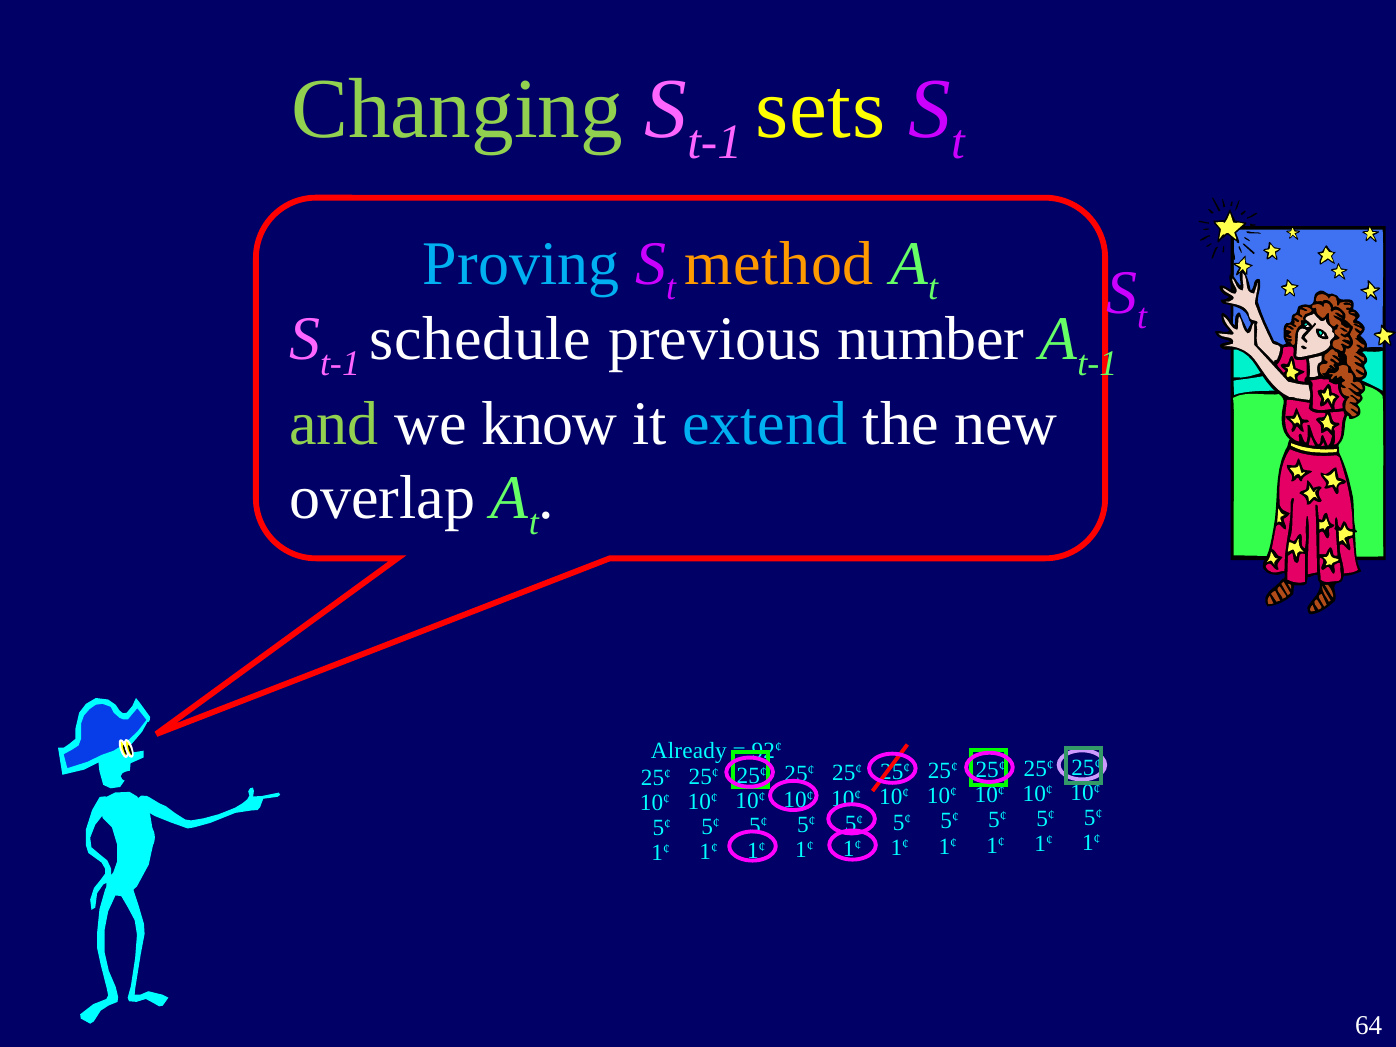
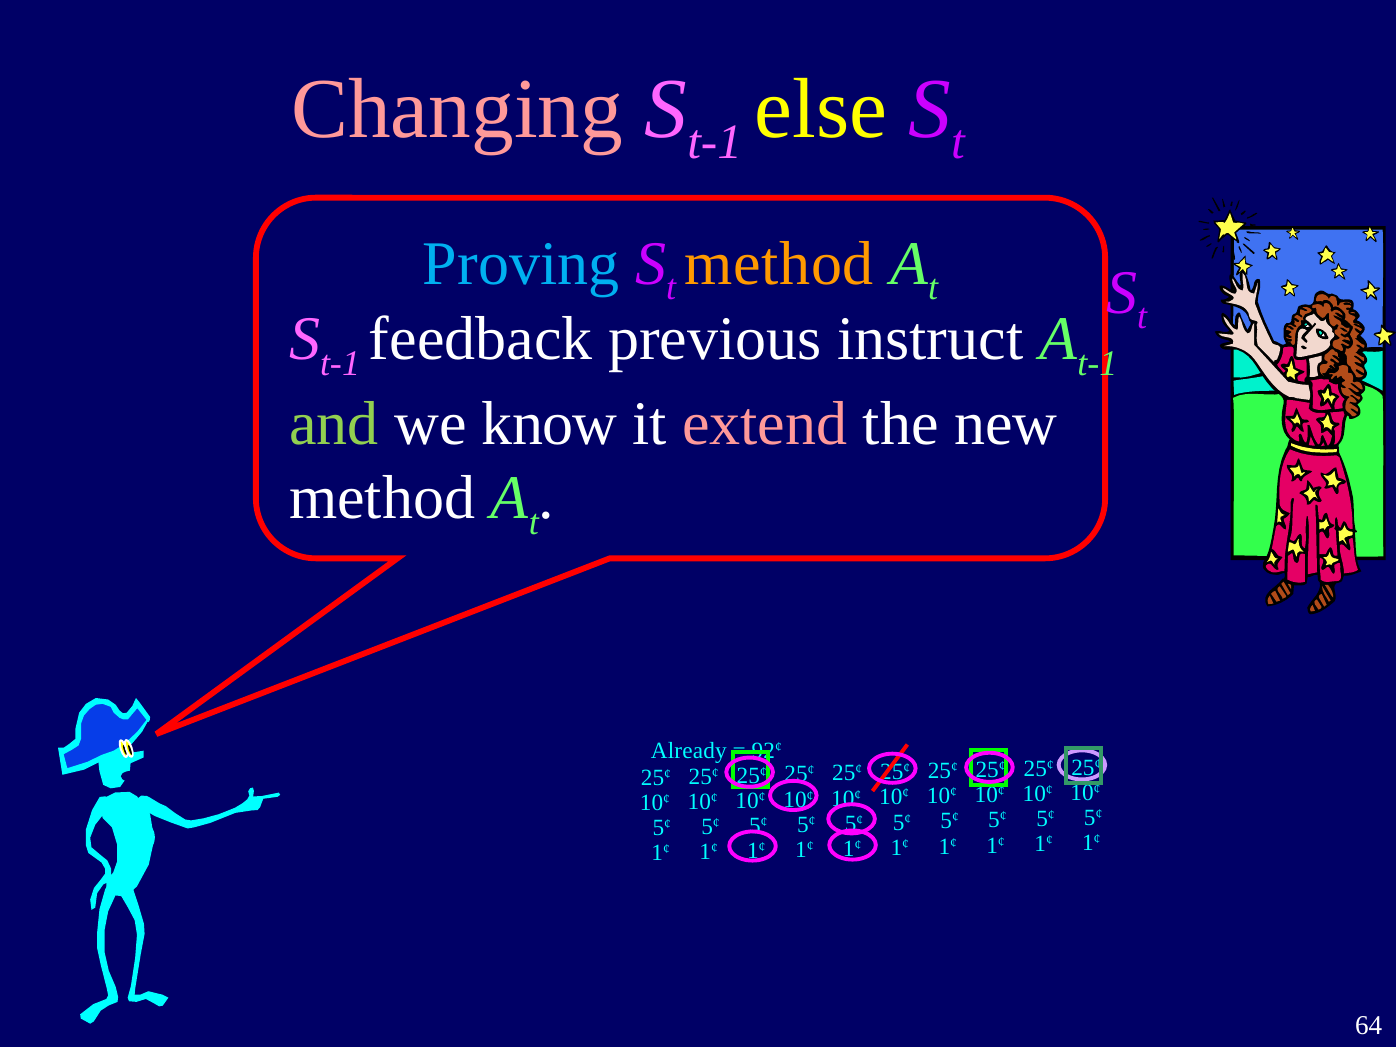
Changing colour: light green -> pink (457, 109)
sets: sets -> else (821, 109)
schedule: schedule -> feedback (481, 339)
number: number -> instruct (930, 339)
extend colour: light blue -> pink (765, 424)
overlap: overlap -> method (382, 499)
